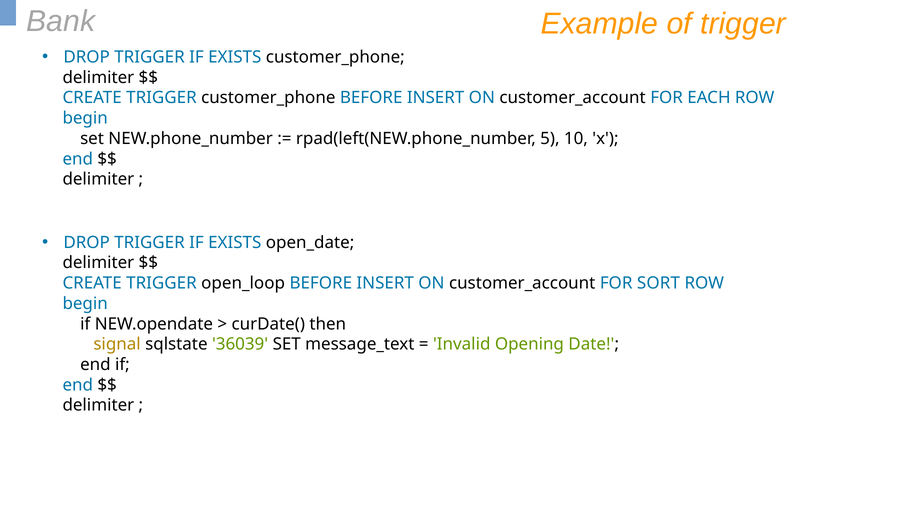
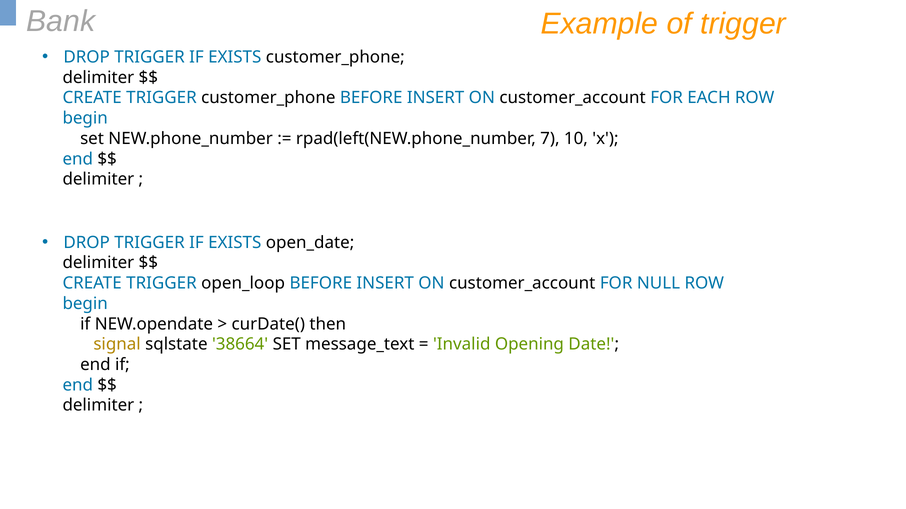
5: 5 -> 7 (550, 139)
SORT: SORT -> NULL (659, 284)
36039: 36039 -> 38664 (240, 345)
